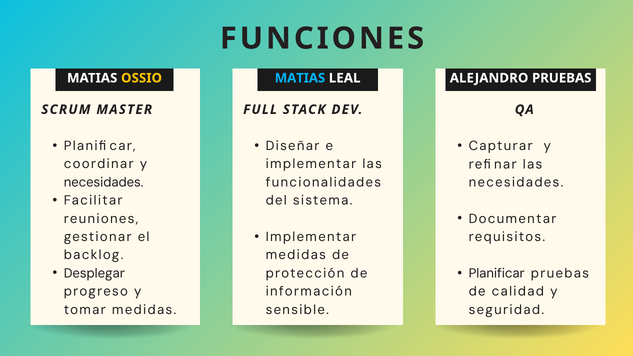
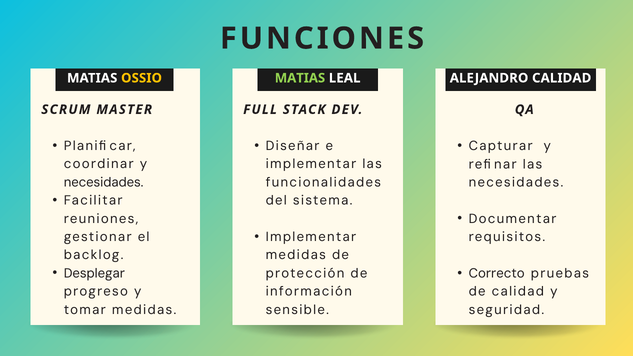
MATIAS colour: light blue -> light green (300, 78)
ALEJANDRO PRUEBAS: PRUEBAS -> CALIDAD (562, 78)
Planificar: Planificar -> Correcto (497, 273)
